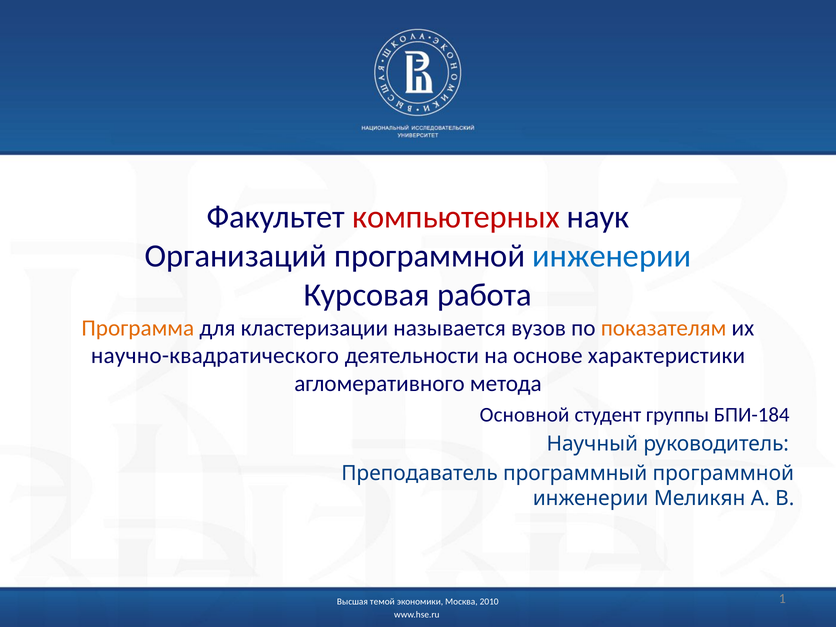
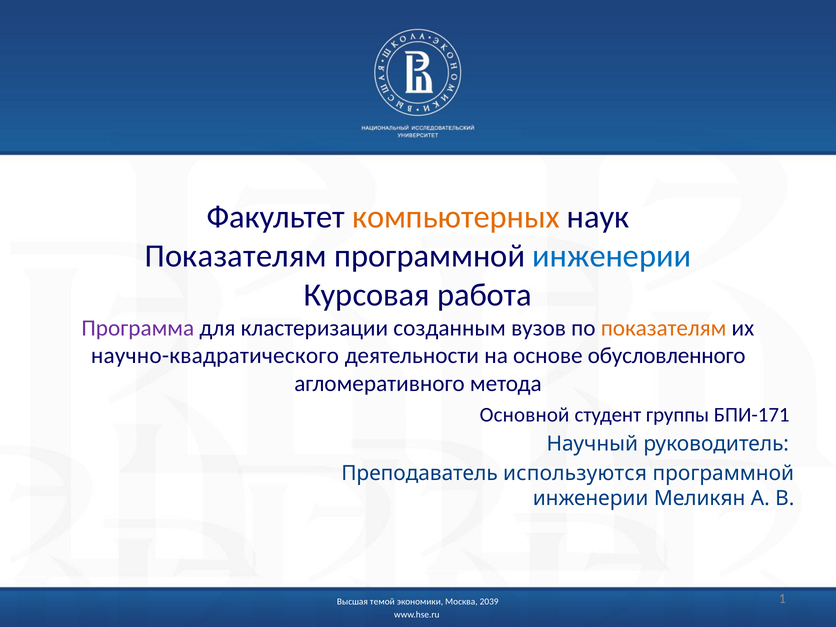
компьютерных colour: red -> orange (456, 217)
Организаций: Организаций -> Показателям (236, 256)
Программа colour: orange -> purple (138, 328)
называется: называется -> созданным (450, 328)
характеристики: характеристики -> обусловленного (667, 356)
БПИ-184: БПИ-184 -> БПИ-171 (752, 415)
программный: программный -> используются (575, 473)
2010: 2010 -> 2039 (489, 602)
